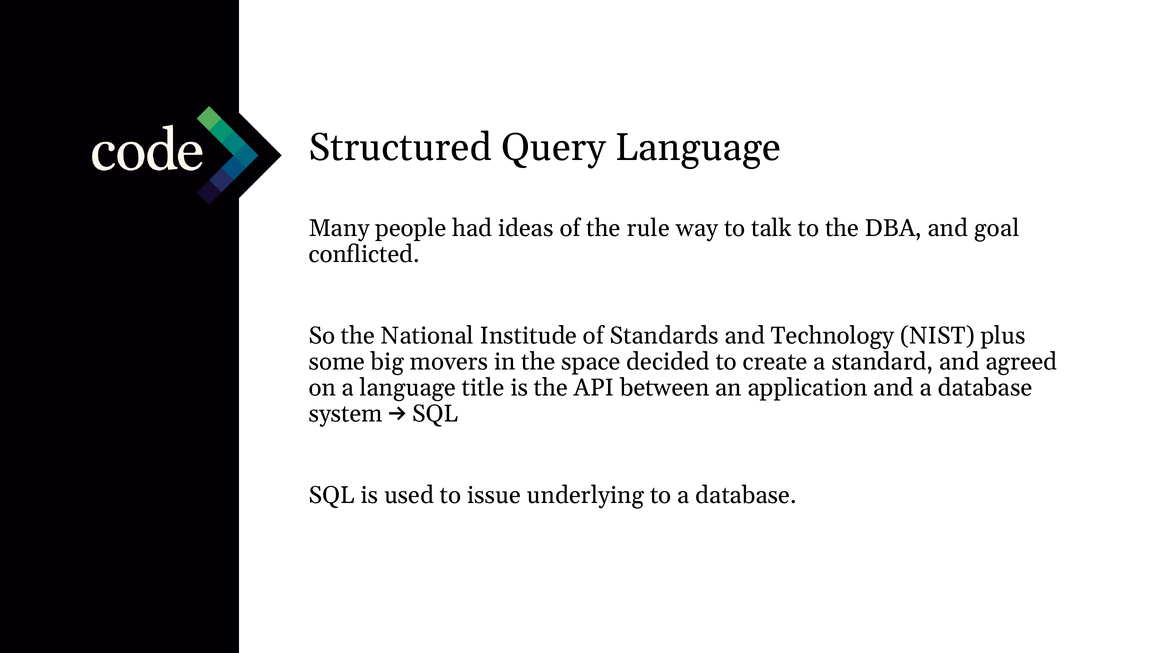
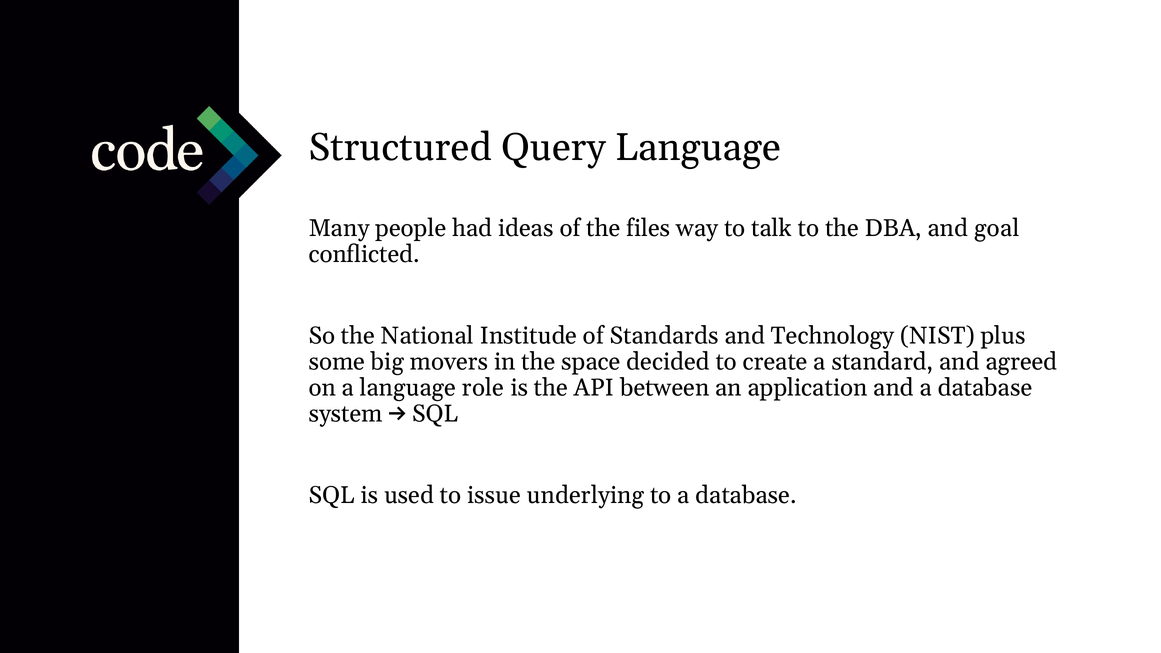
rule: rule -> files (648, 228)
title: title -> role (483, 388)
